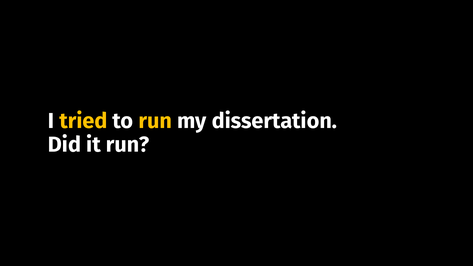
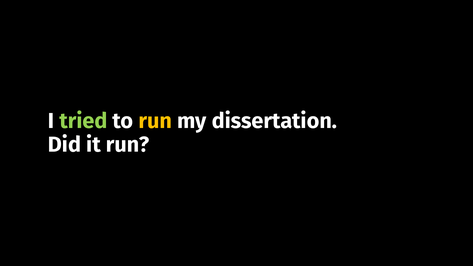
tried colour: yellow -> light green (83, 121)
